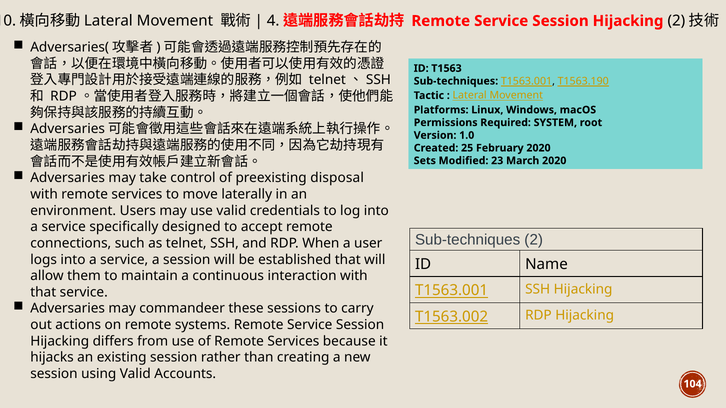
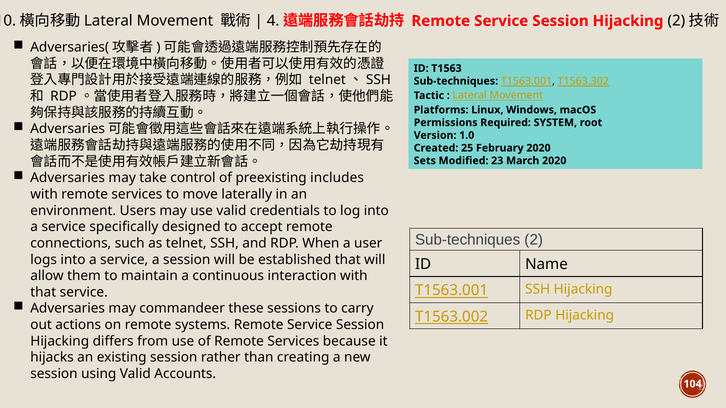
T1563.190: T1563.190 -> T1563.302 (583, 81)
disposal: disposal -> includes (337, 178)
